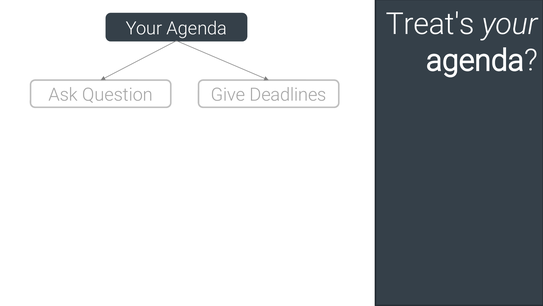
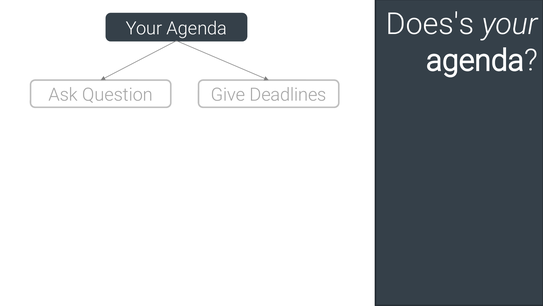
Treat's: Treat's -> Does's (430, 24)
